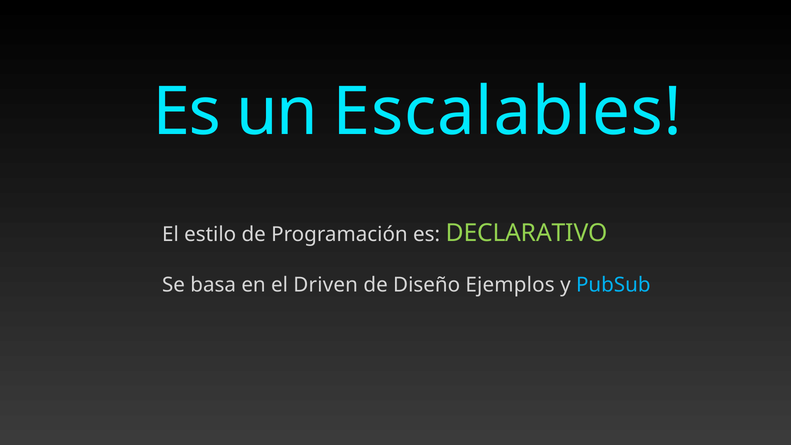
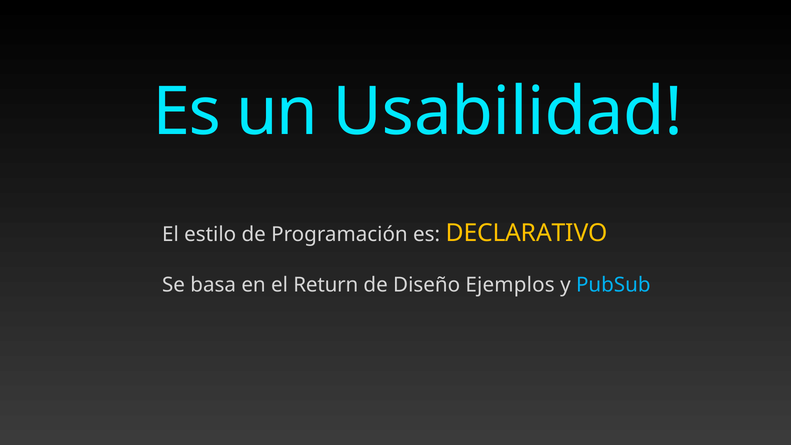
Escalables: Escalables -> Usabilidad (508, 112)
DECLARATIVO colour: light green -> yellow (527, 233)
Driven: Driven -> Return (326, 285)
